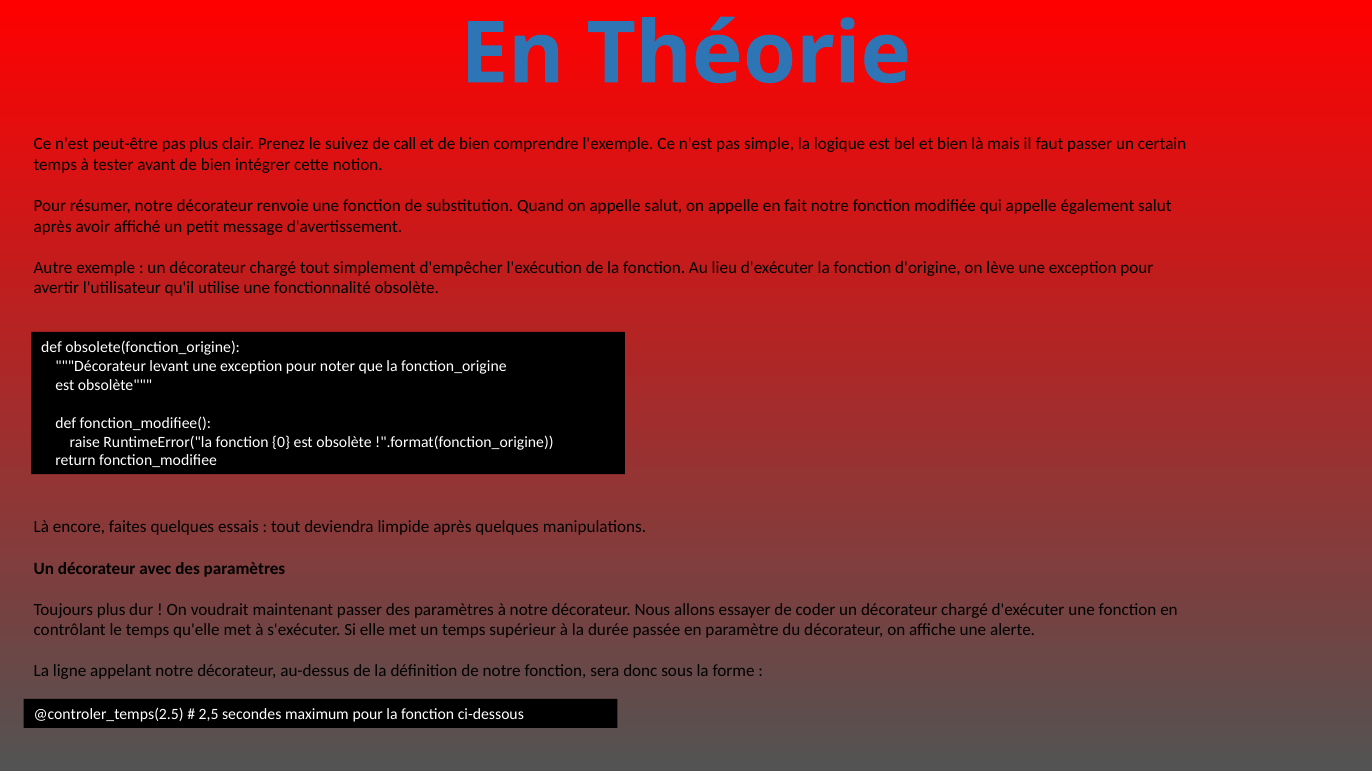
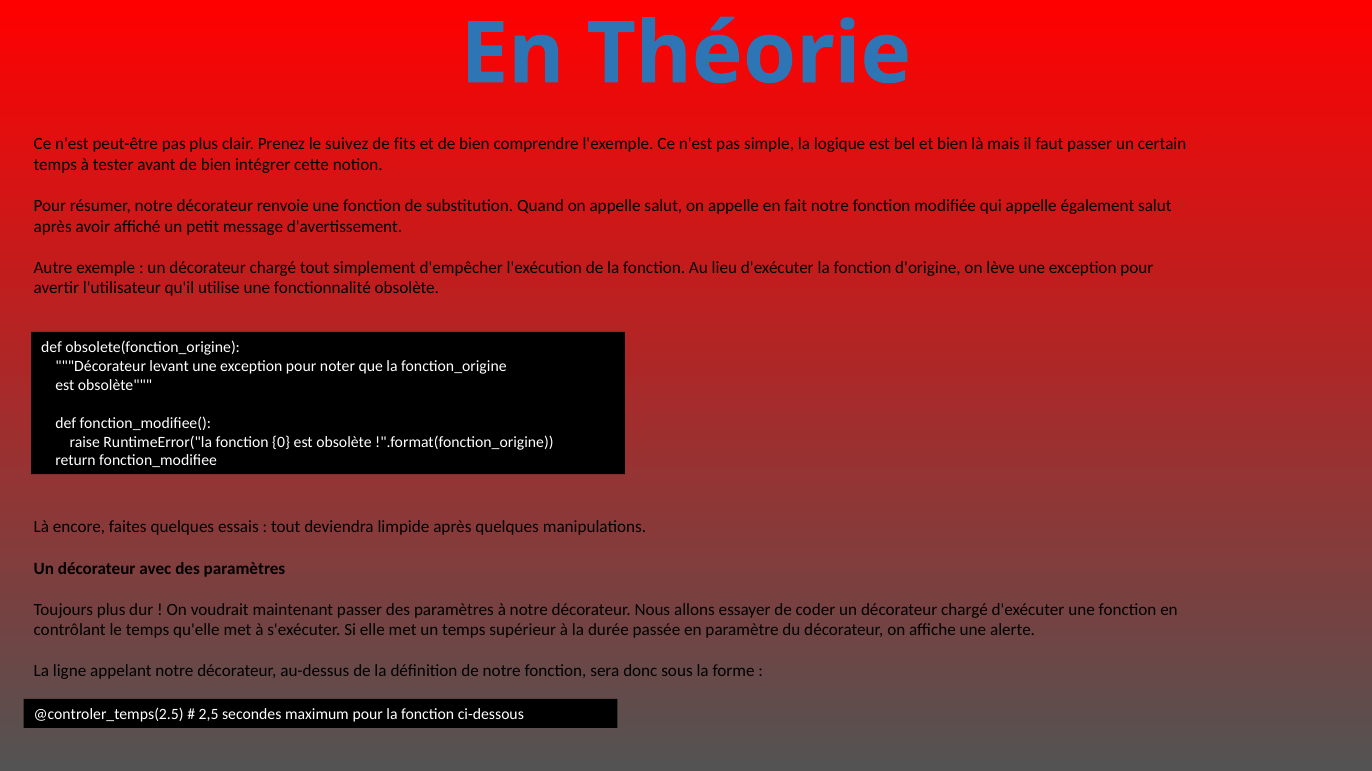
call: call -> fits (405, 144)
